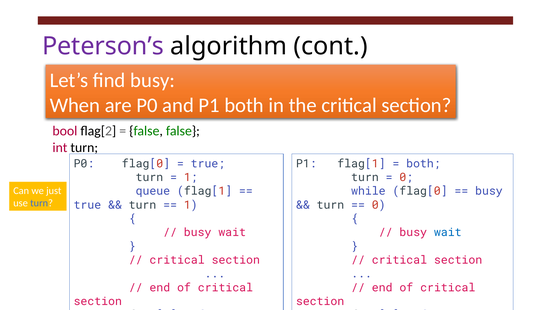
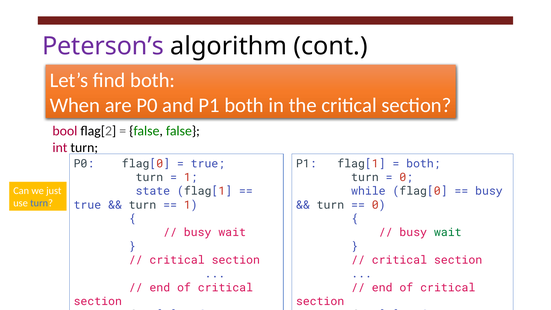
find busy: busy -> both (153, 80)
queue: queue -> state (153, 191)
wait colour: blue -> green (448, 232)
